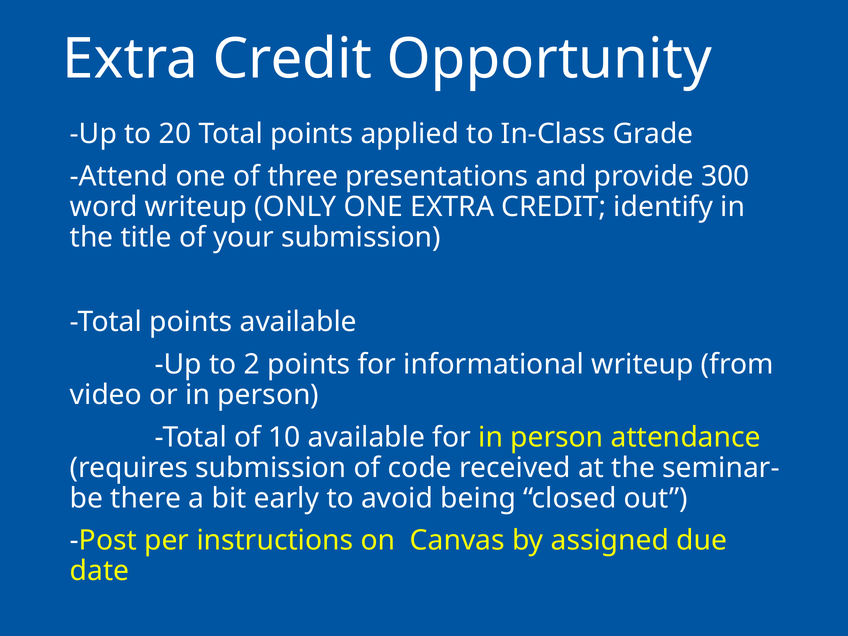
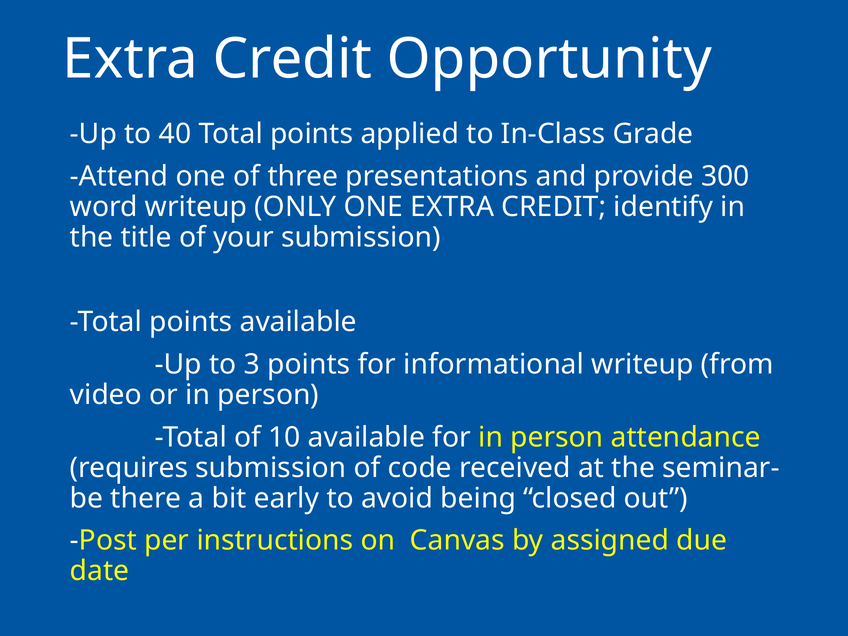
20: 20 -> 40 (175, 134)
2: 2 -> 3 (252, 364)
